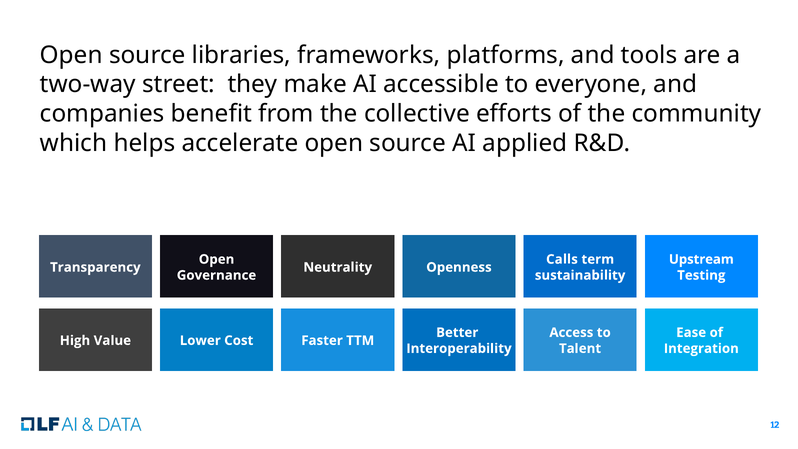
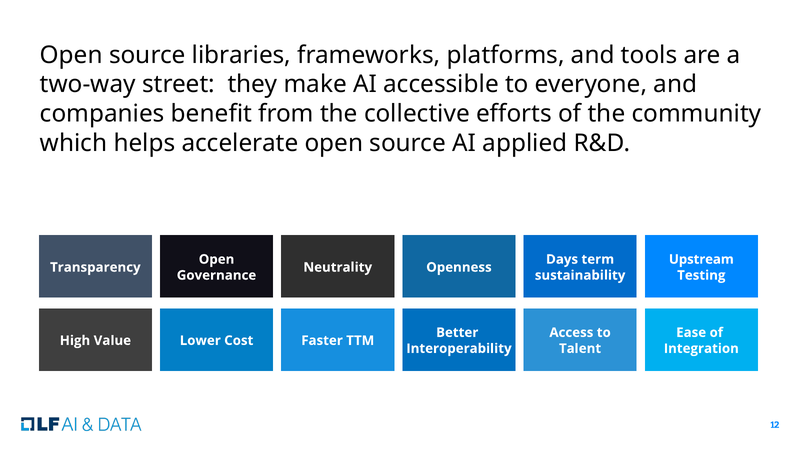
Calls: Calls -> Days (562, 259)
